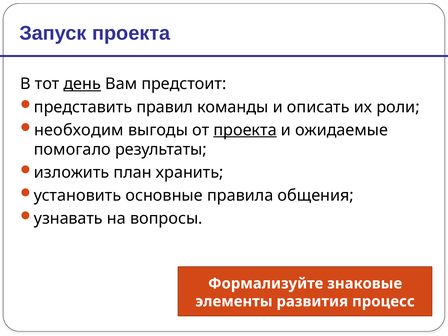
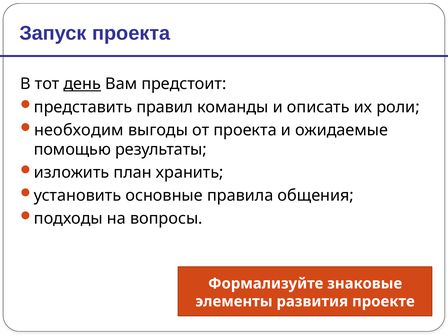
проекта underline: present -> none (245, 130)
помогало: помогало -> помощью (72, 149)
узнавать: узнавать -> подходы (68, 218)
процесс: процесс -> проекте (383, 301)
